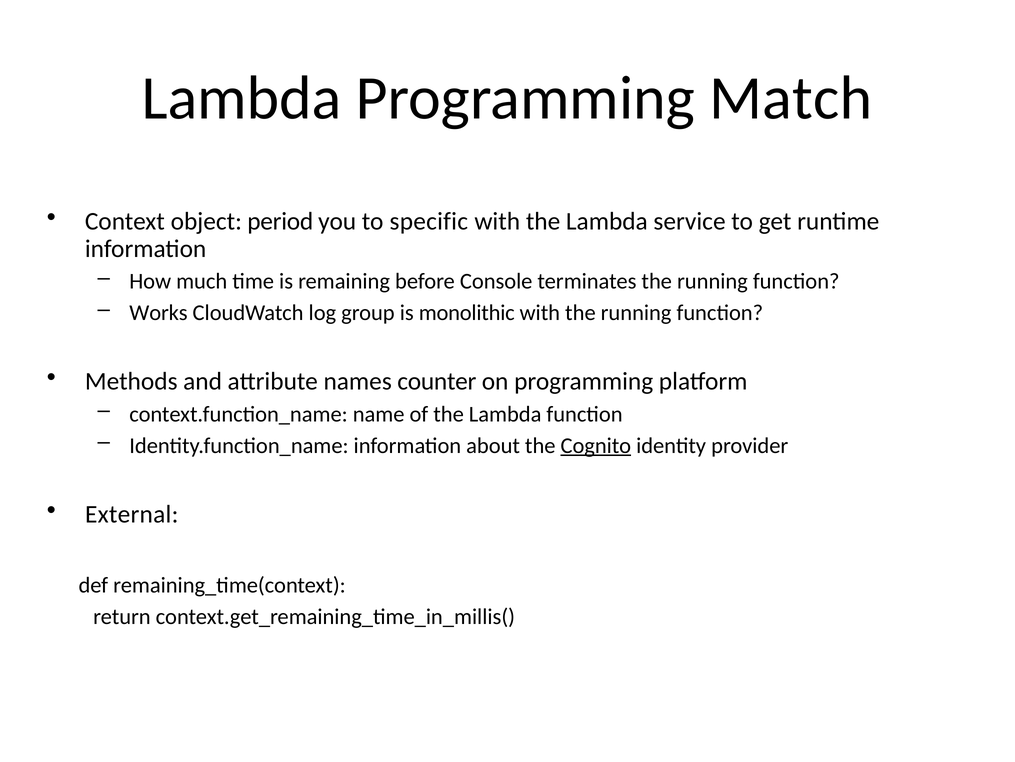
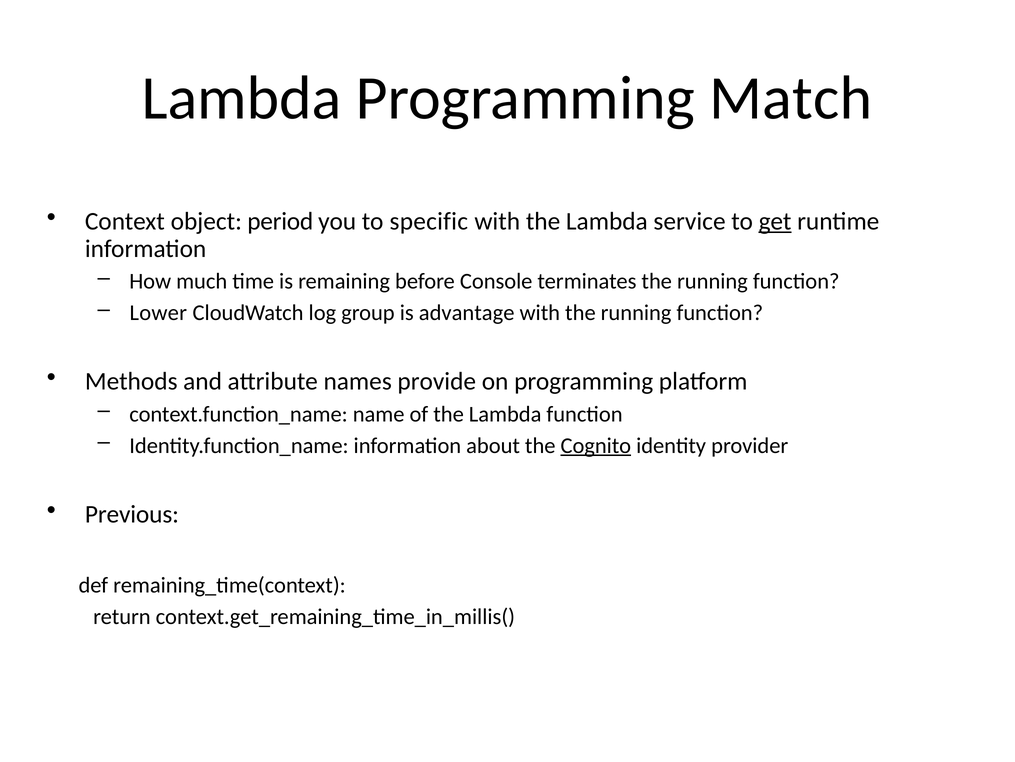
get underline: none -> present (775, 221)
Works: Works -> Lower (158, 313)
monolithic: monolithic -> advantage (467, 313)
counter: counter -> provide (437, 381)
External: External -> Previous (132, 514)
